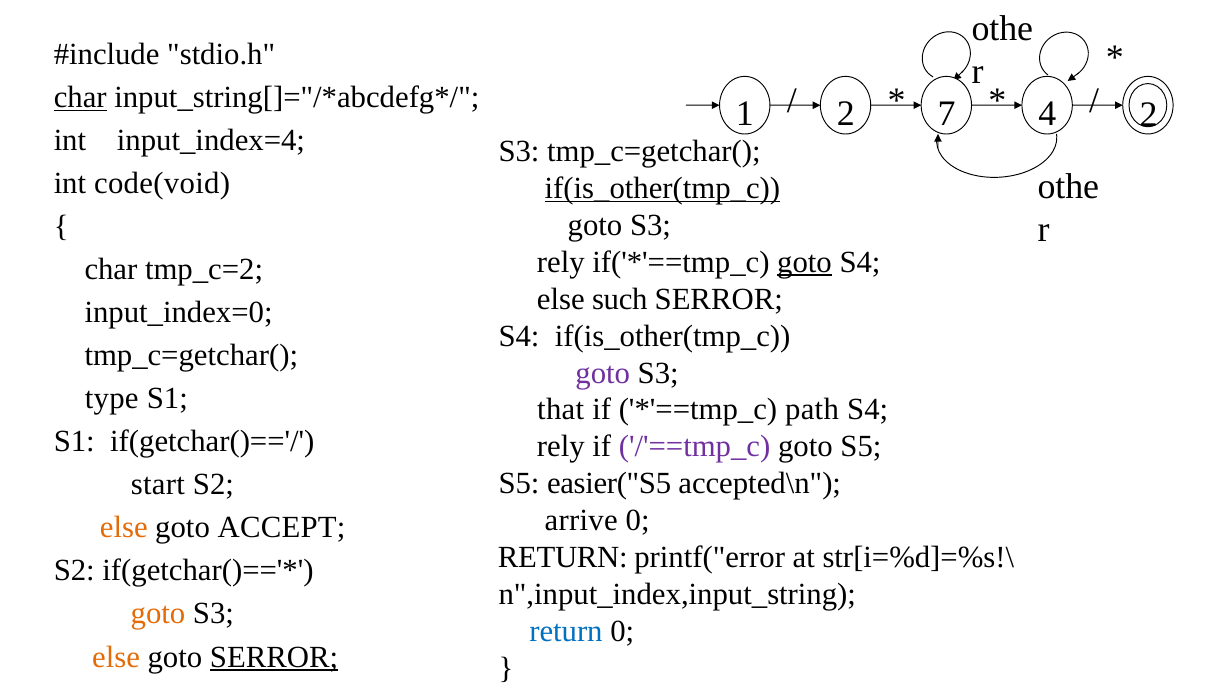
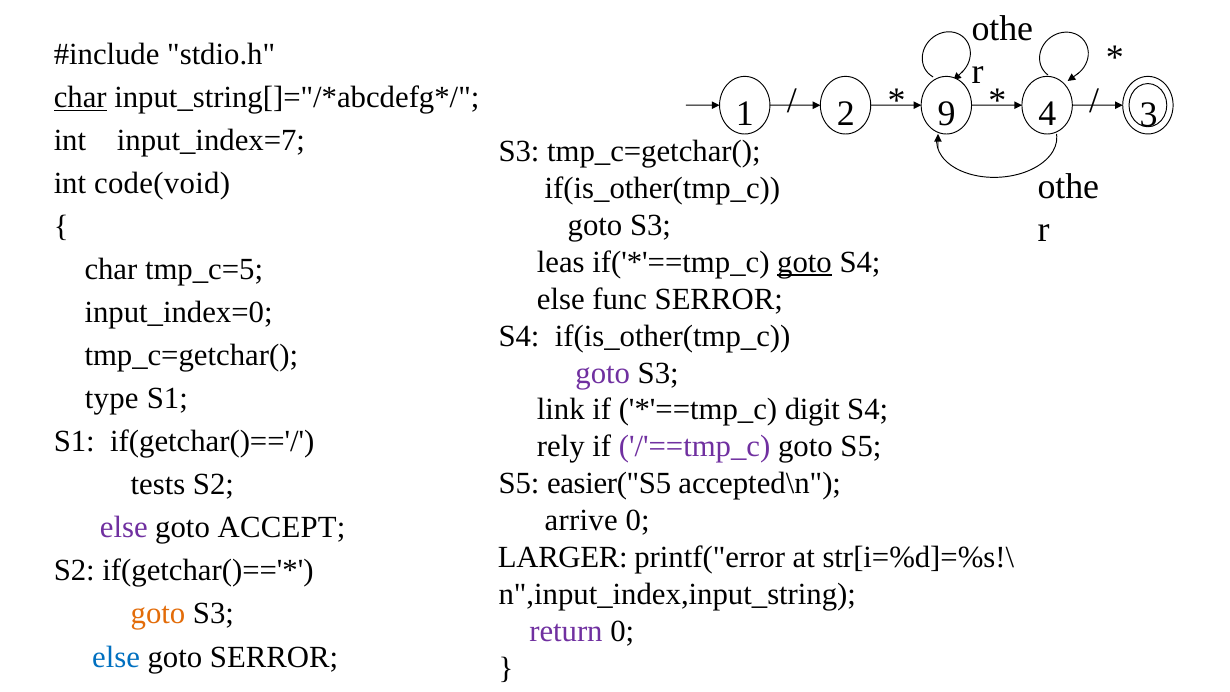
2: 2 -> 3 (1149, 115)
7: 7 -> 9 (947, 113)
input_index=4: input_index=4 -> input_index=7 (211, 140)
if(is_other(tmp_c underline: present -> none (662, 188)
rely: rely -> leas (561, 262)
tmp_c=2: tmp_c=2 -> tmp_c=5 (204, 269)
such: such -> func (620, 299)
that: that -> link (561, 410)
path: path -> digit (812, 410)
start: start -> tests (158, 485)
else colour: orange -> purple (124, 528)
RETURN: RETURN -> LARGER (563, 557)
return colour: blue -> purple (566, 631)
else colour: orange -> blue (116, 657)
SERROR underline: present -> none (274, 657)
